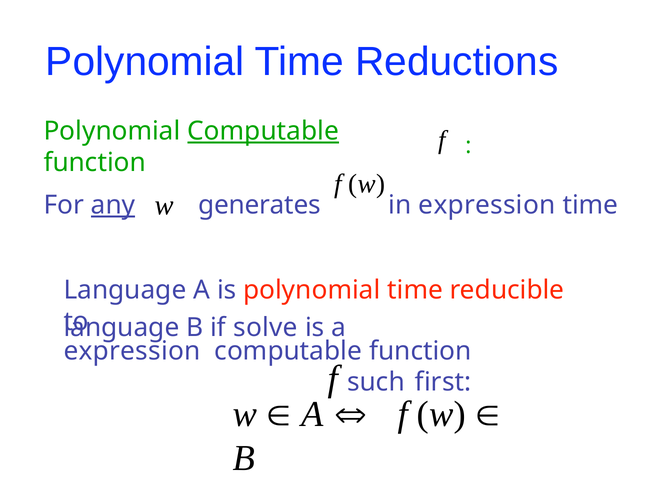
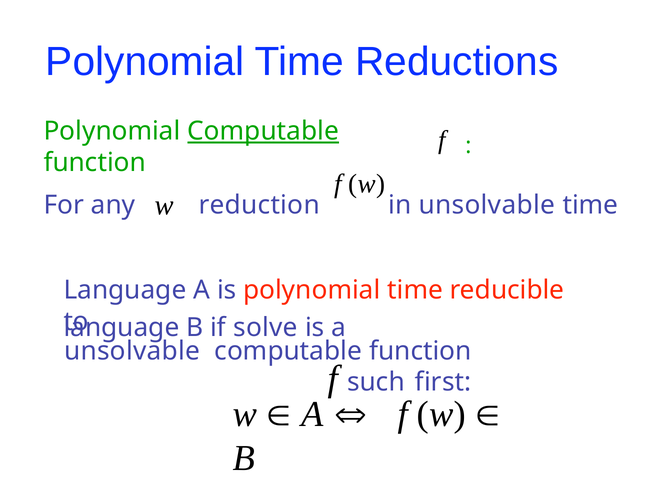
any underline: present -> none (113, 205)
generates: generates -> reduction (259, 205)
in expression: expression -> unsolvable (487, 205)
expression: expression -> unsolvable (132, 351)
